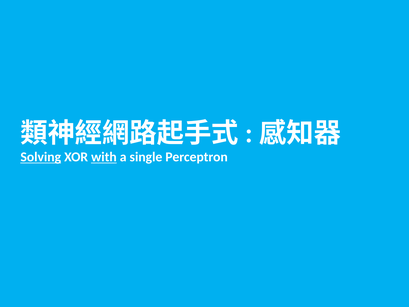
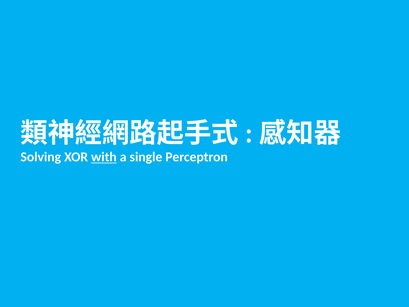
Solving underline: present -> none (41, 157)
